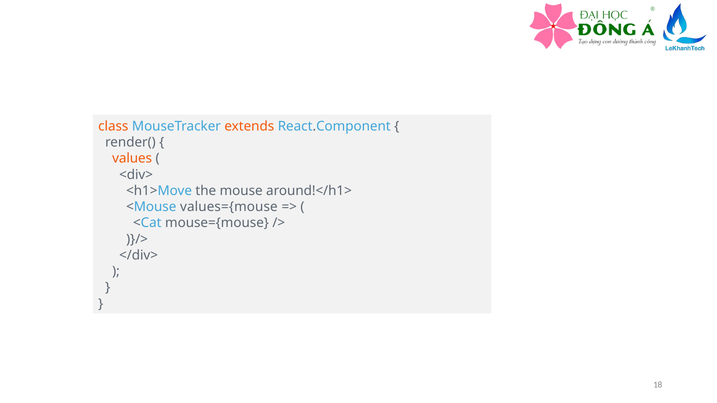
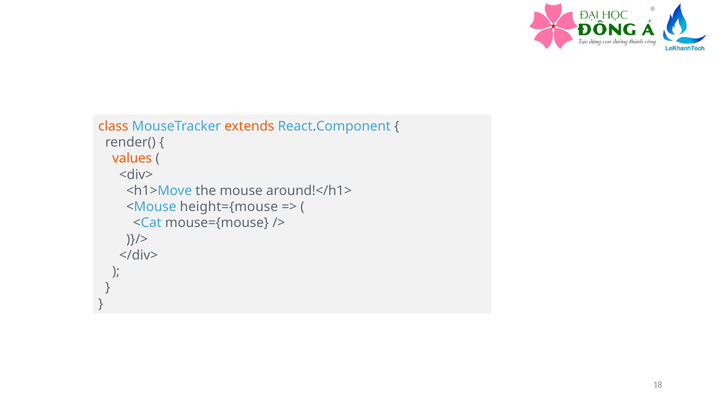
values={mouse: values={mouse -> height={mouse (229, 207)
